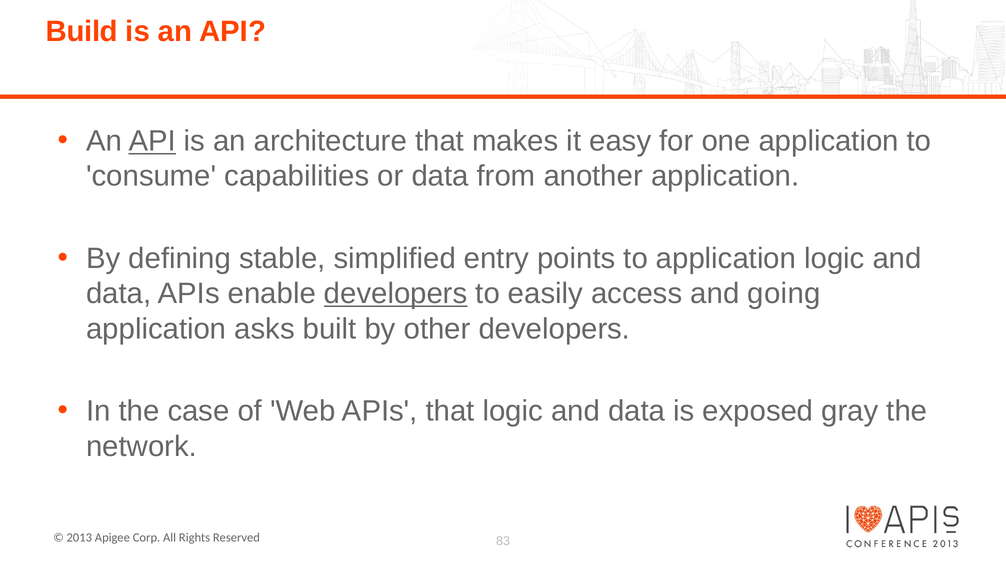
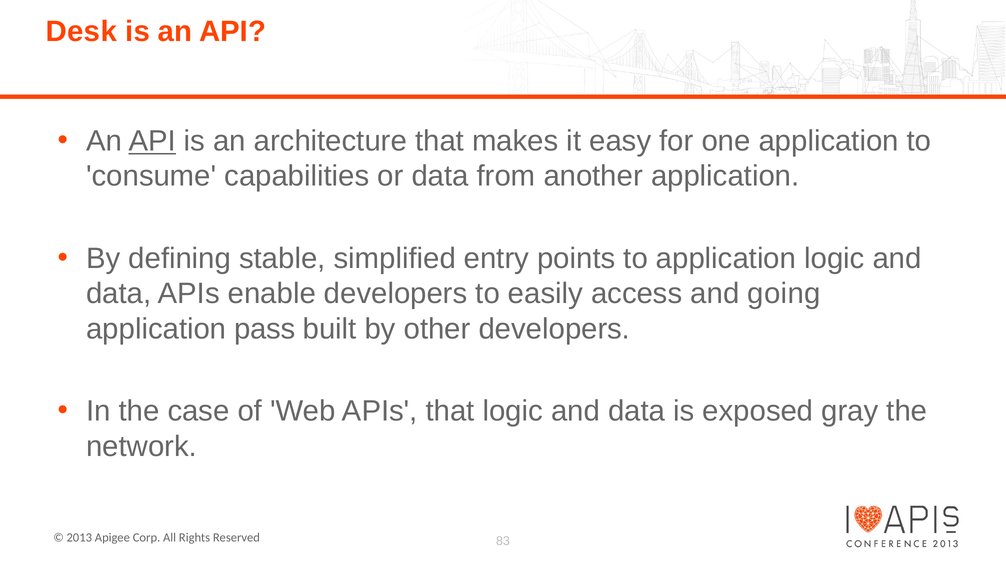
Build: Build -> Desk (81, 31)
developers underline: present -> none (396, 293)
asks: asks -> pass (265, 329)
